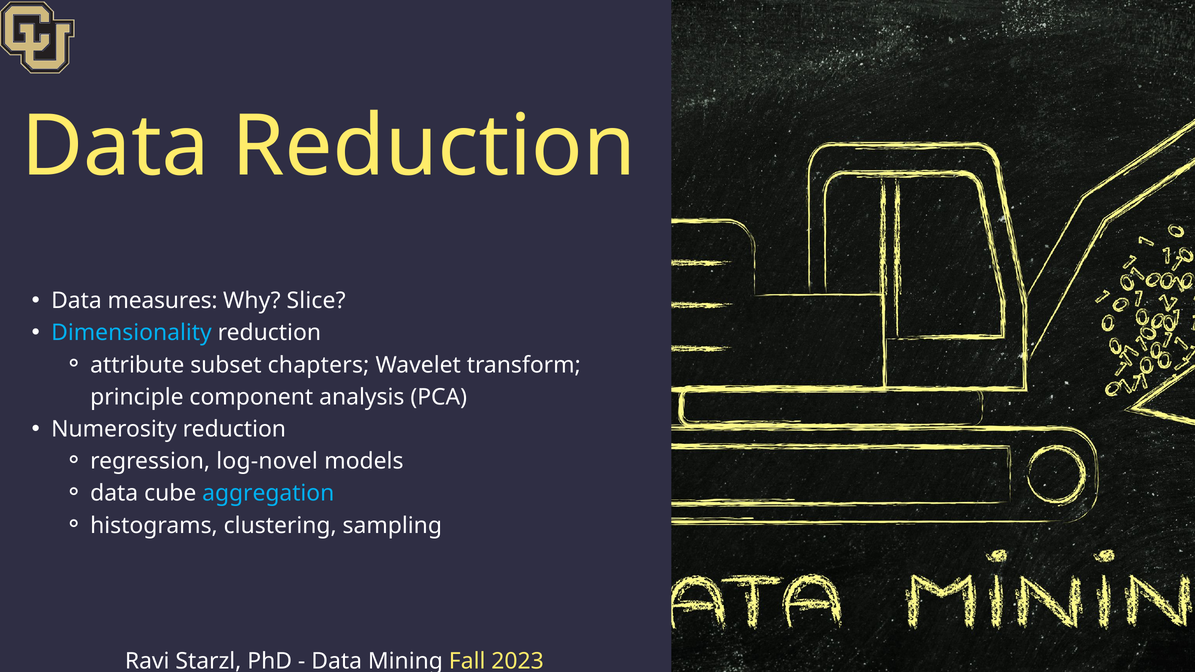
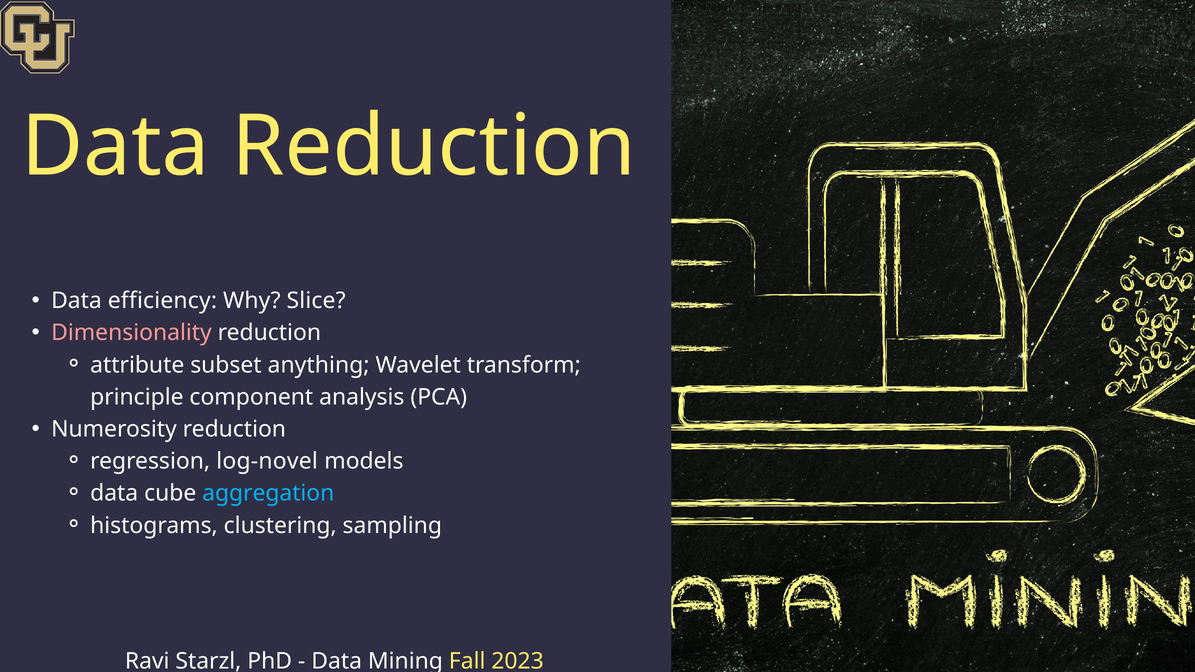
measures: measures -> efficiency (162, 301)
Dimensionality colour: light blue -> pink (131, 333)
chapters: chapters -> anything (319, 365)
